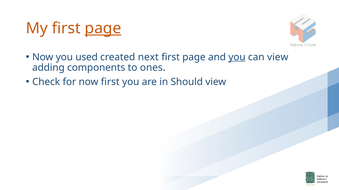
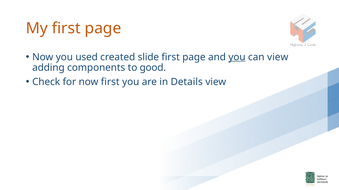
page underline: present -> none (103, 28)
next: next -> slide (148, 57)
ones: ones -> good (153, 68)
Should: Should -> Details (187, 82)
